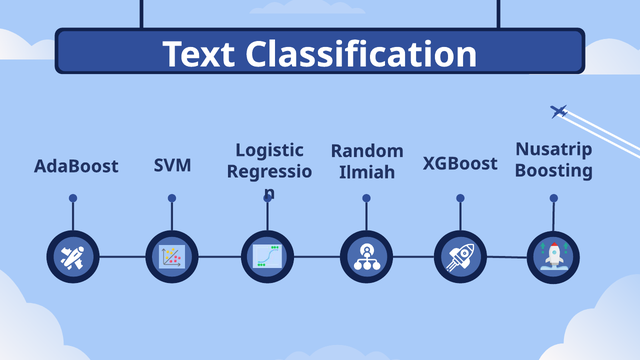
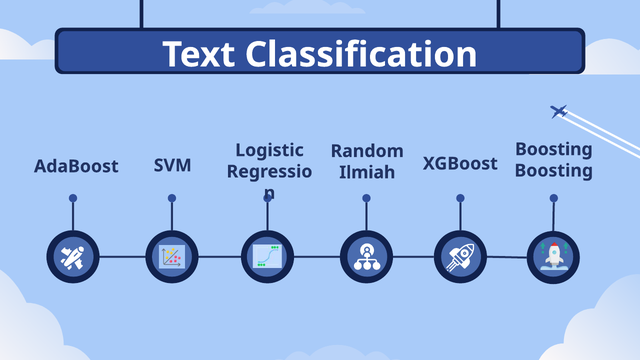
Nusatrip: Nusatrip -> Boosting (554, 149)
